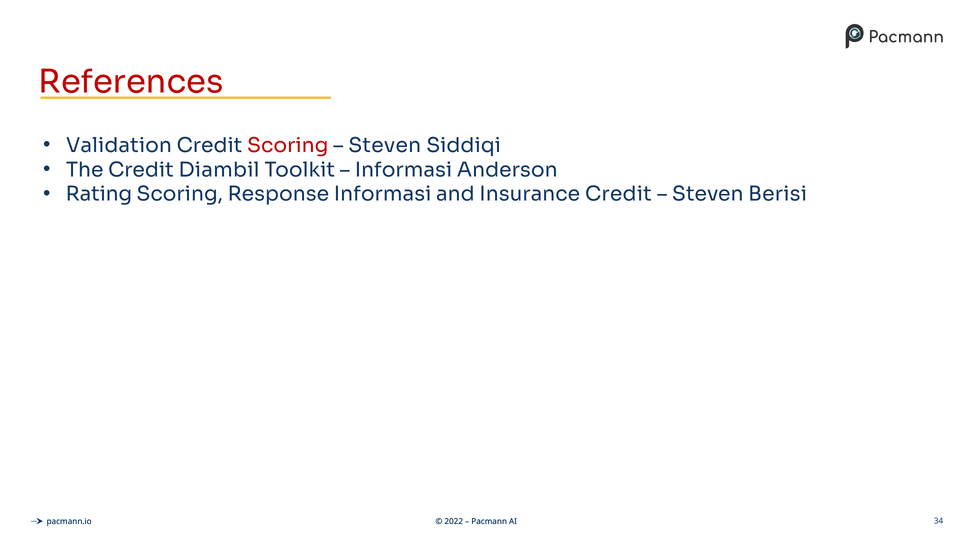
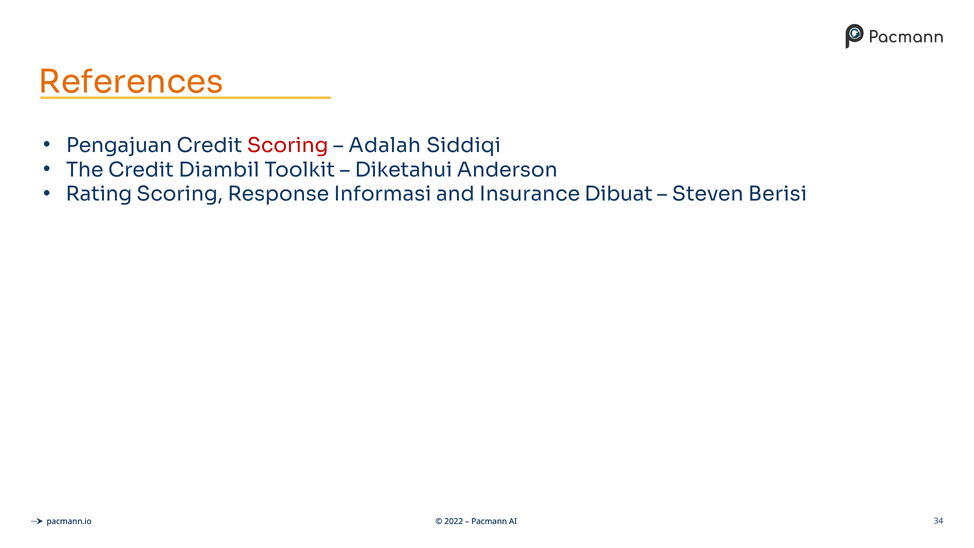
References colour: red -> orange (131, 82)
Validation: Validation -> Pengajuan (119, 145)
Steven: Steven -> Adalah (385, 145)
Informasi: Informasi -> Diketahui (404, 170)
Insurance Credit: Credit -> Dibuat (619, 194)
